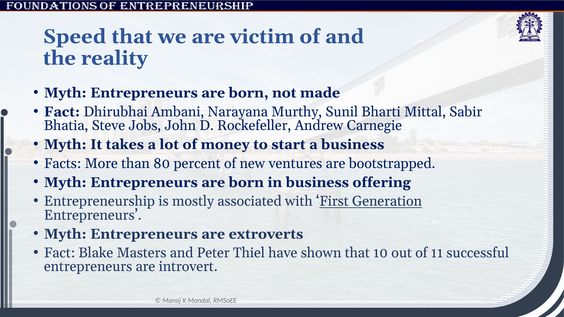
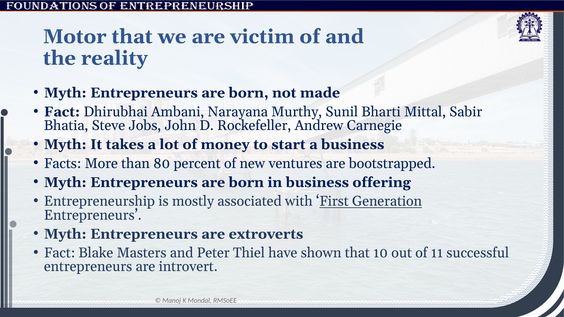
Speed: Speed -> Motor (75, 37)
